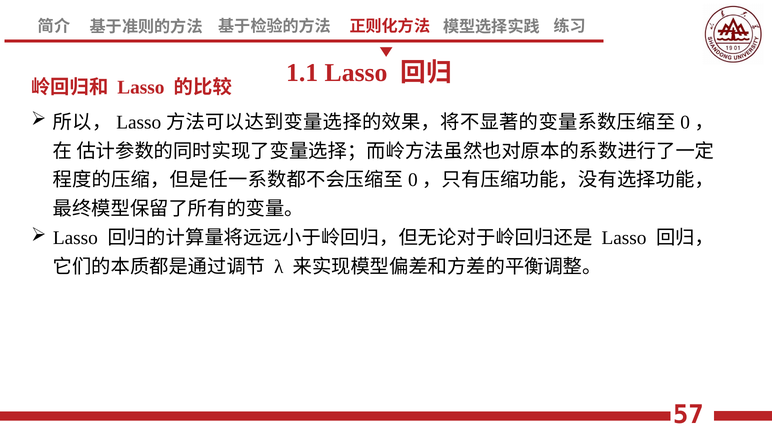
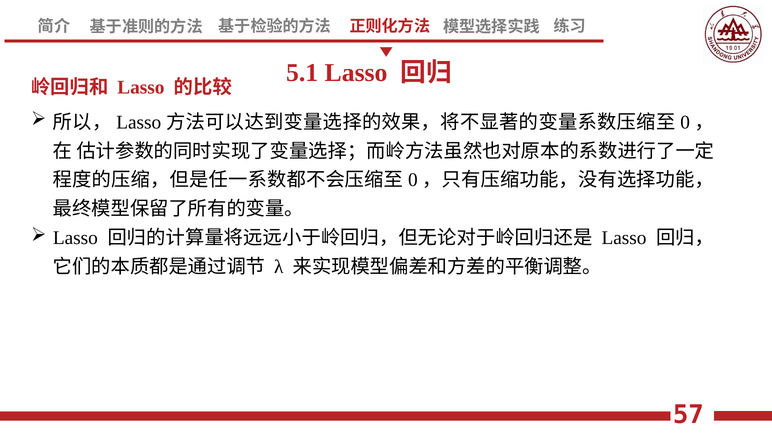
1.1: 1.1 -> 5.1 (302, 73)
